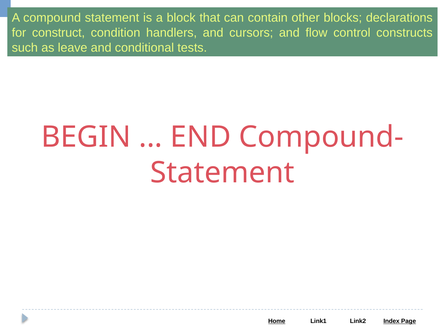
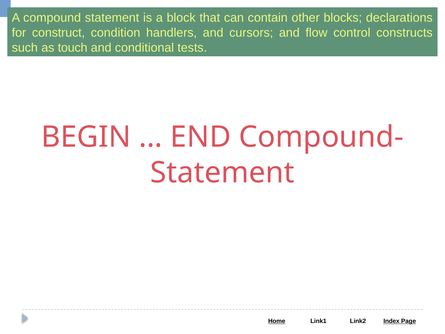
leave: leave -> touch (73, 48)
